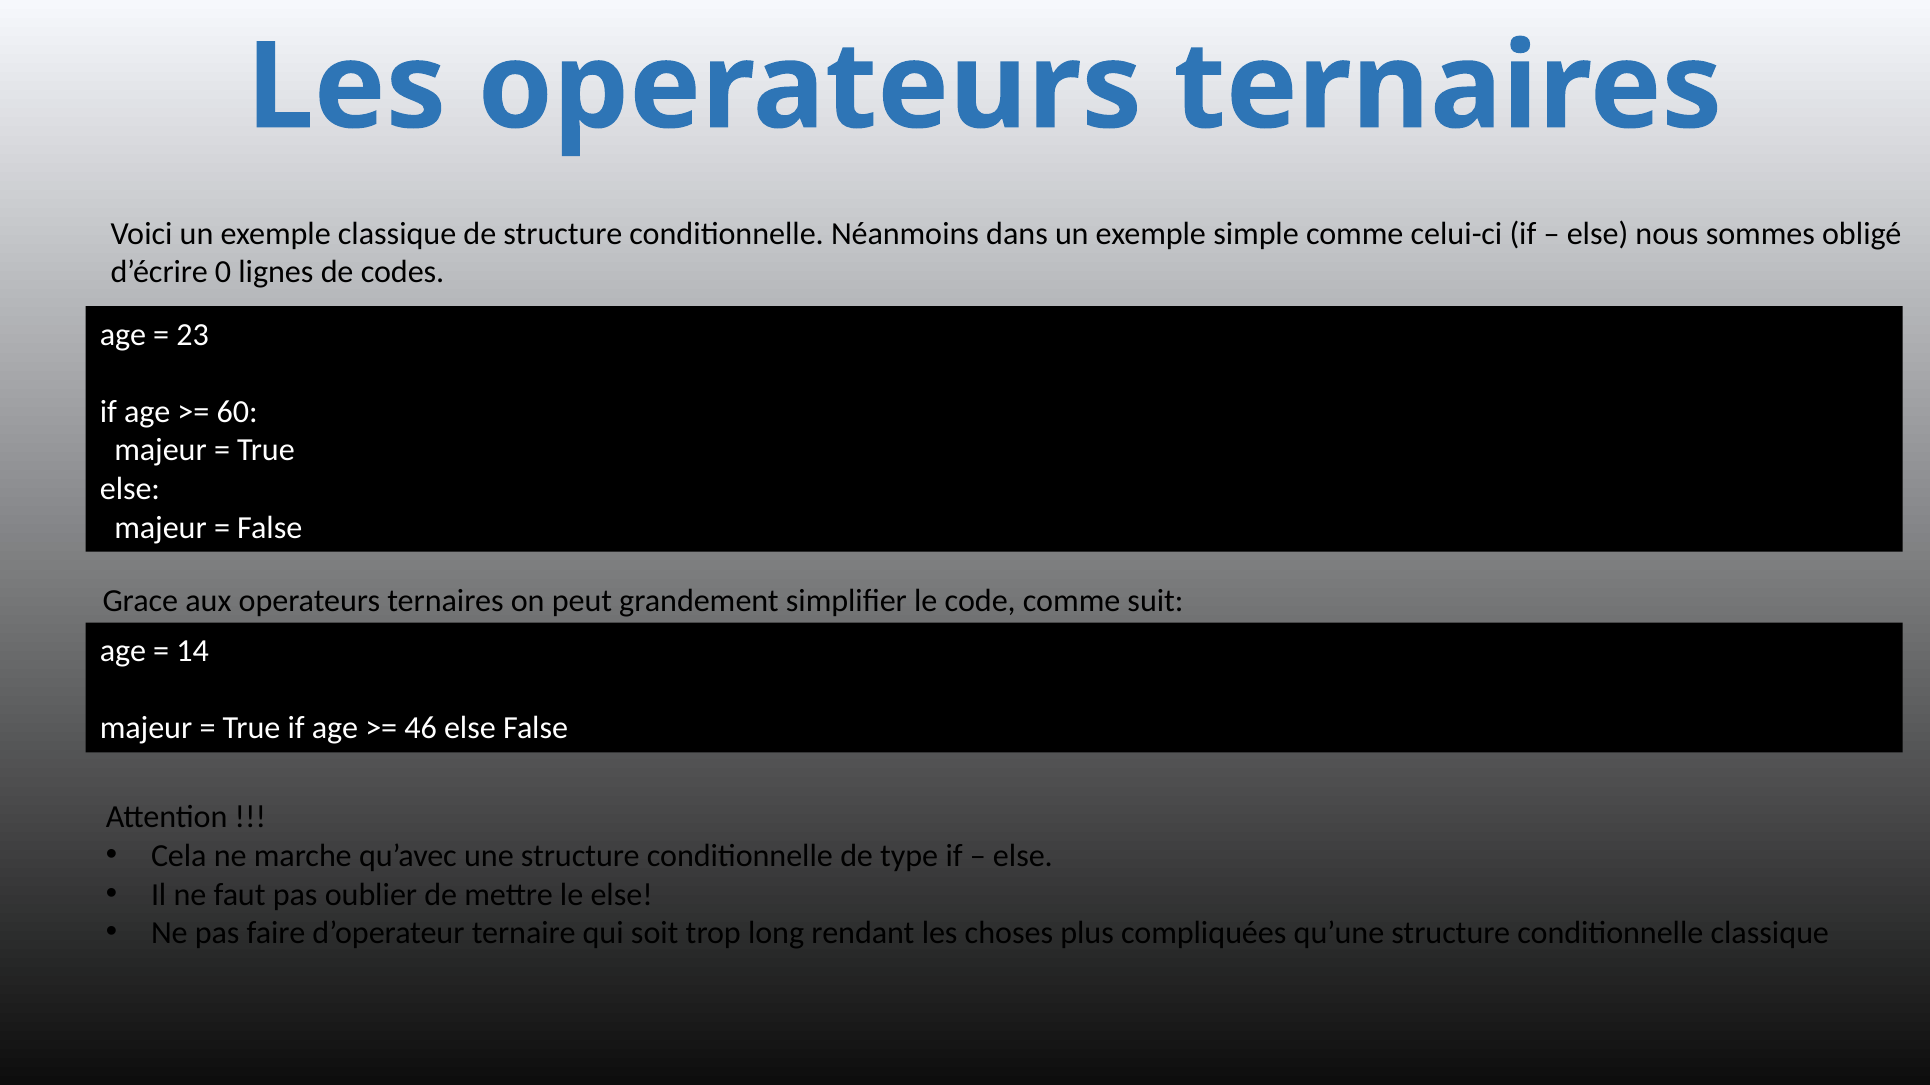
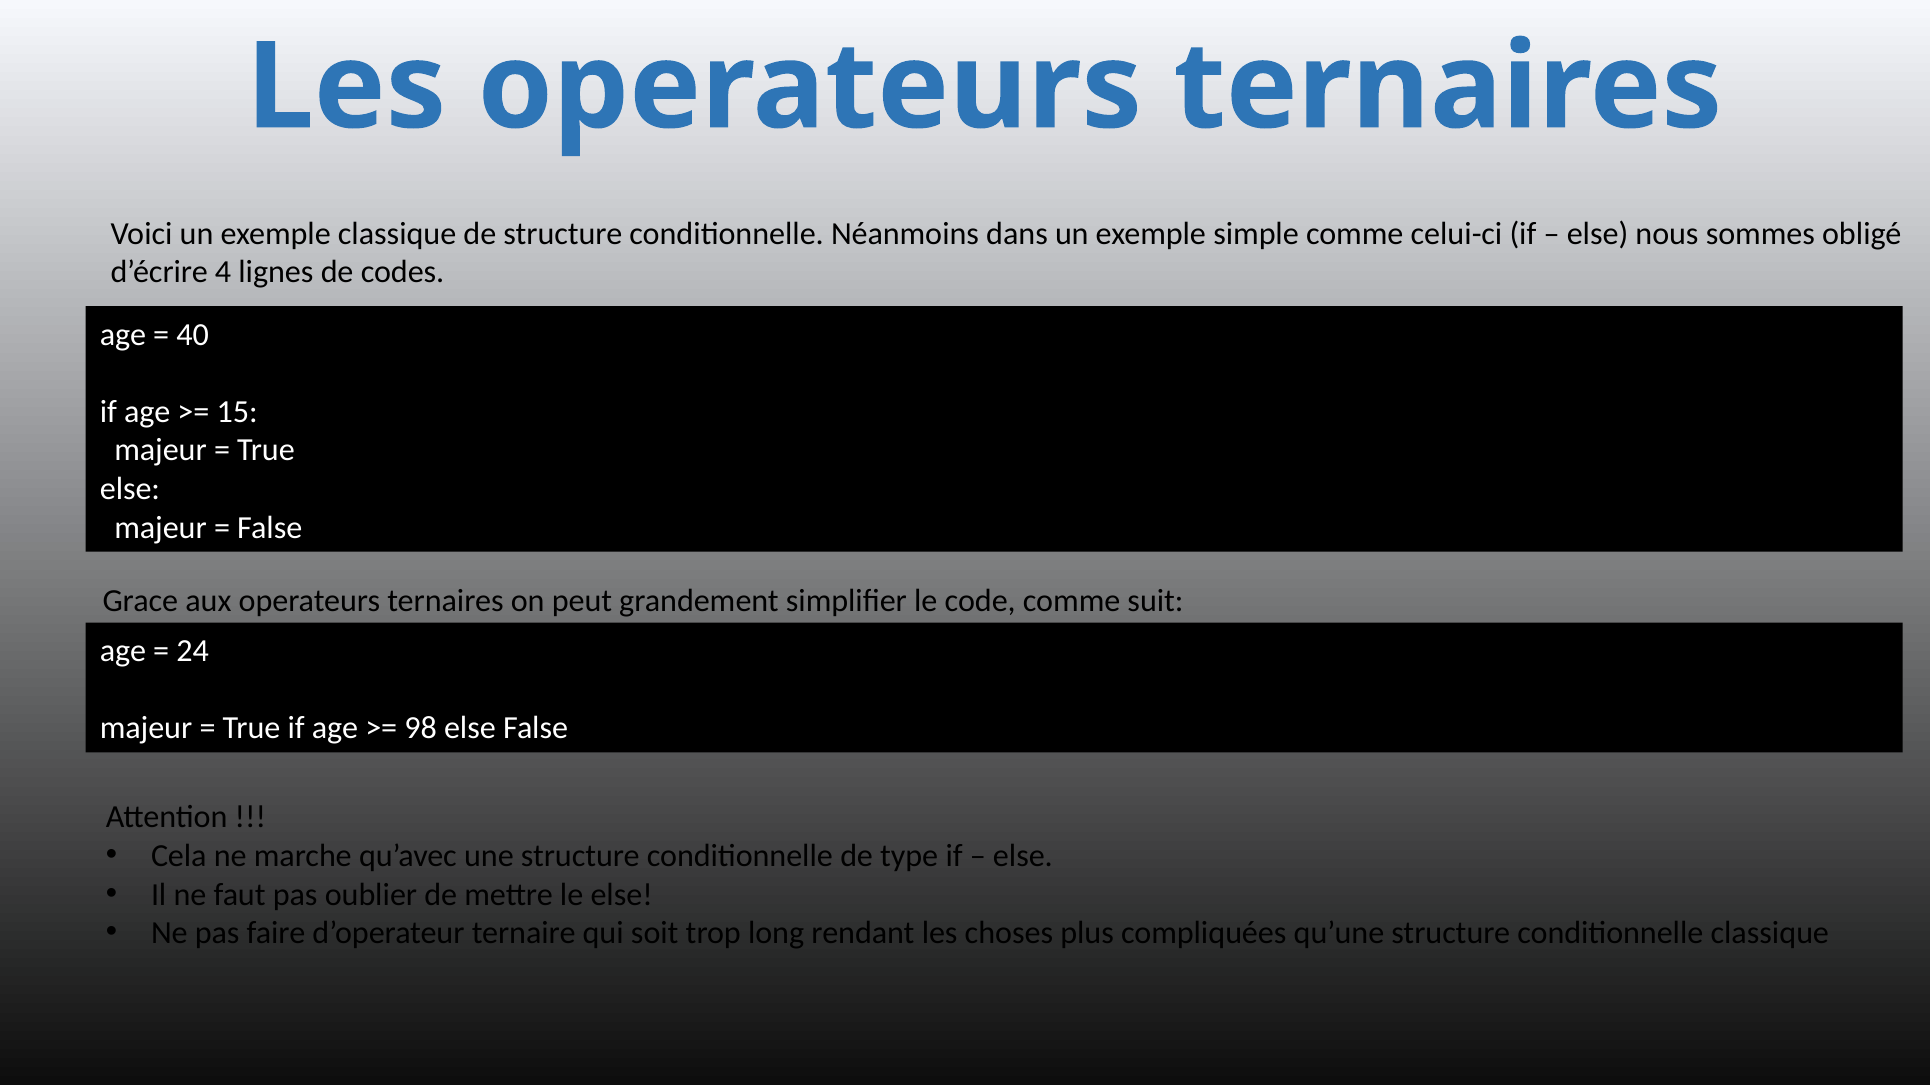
0: 0 -> 4 (223, 272)
23: 23 -> 40 (193, 335)
60: 60 -> 15 (237, 412)
14: 14 -> 24 (193, 652)
46: 46 -> 98 (421, 729)
